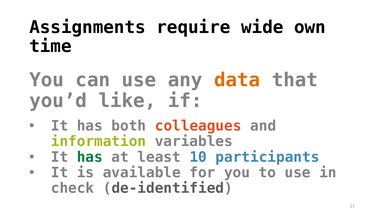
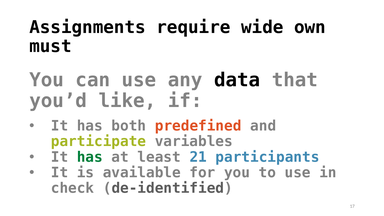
time: time -> must (50, 46)
data colour: orange -> black (237, 80)
colleagues: colleagues -> predefined (198, 126)
information: information -> participate (98, 141)
10: 10 -> 21 (198, 157)
